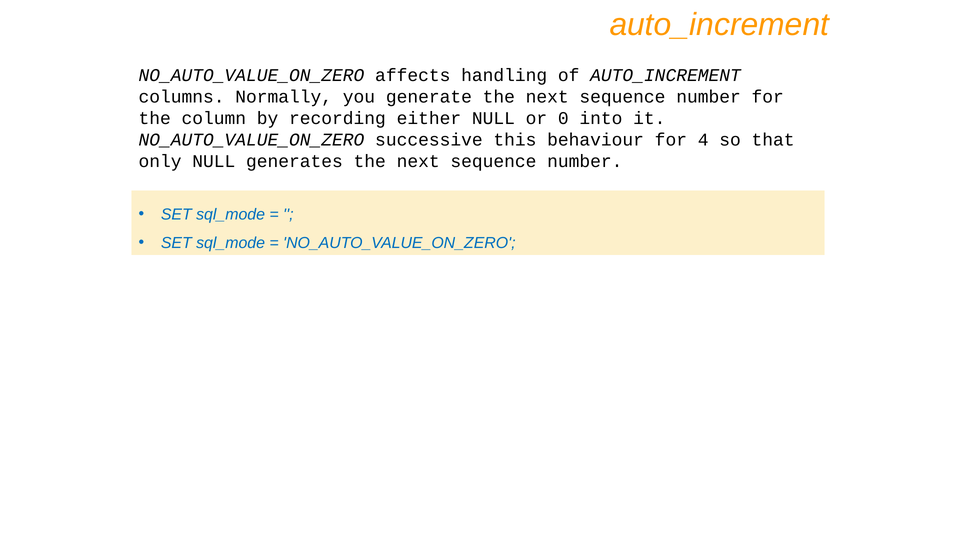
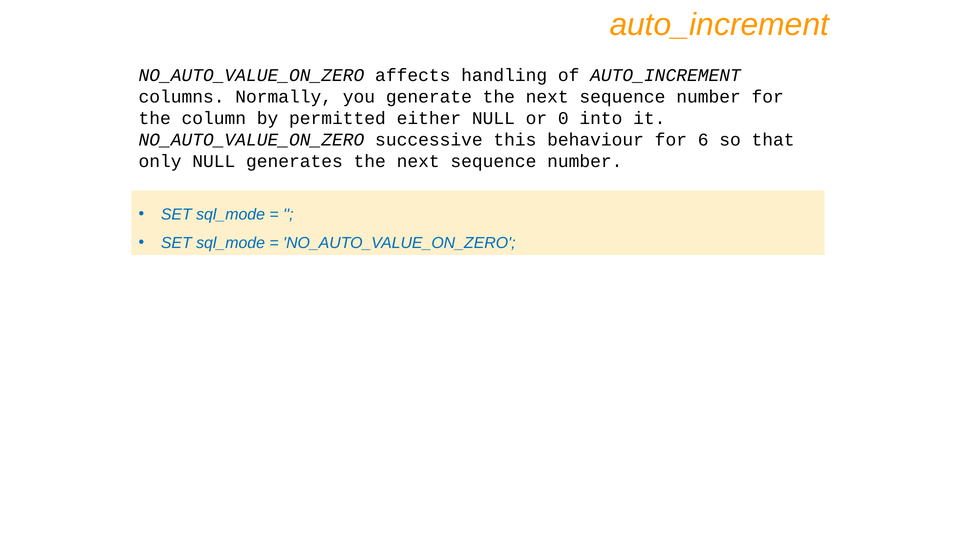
recording: recording -> permitted (337, 118)
4: 4 -> 6 (703, 140)
